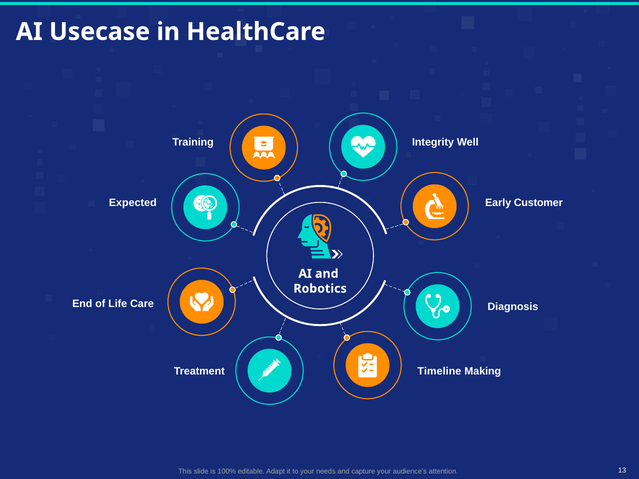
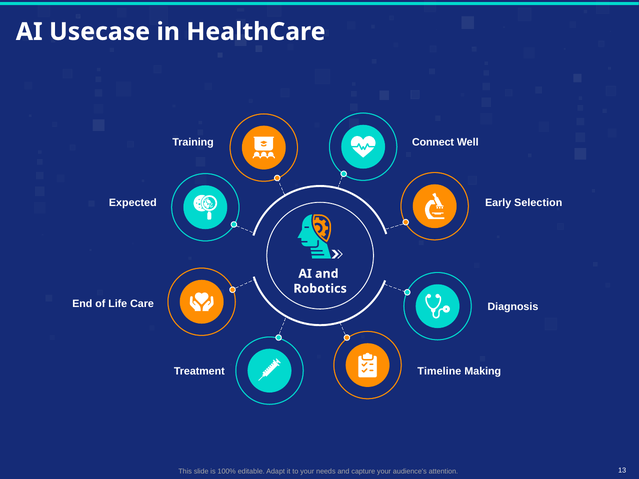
Integrity: Integrity -> Connect (433, 142)
Customer: Customer -> Selection (538, 203)
